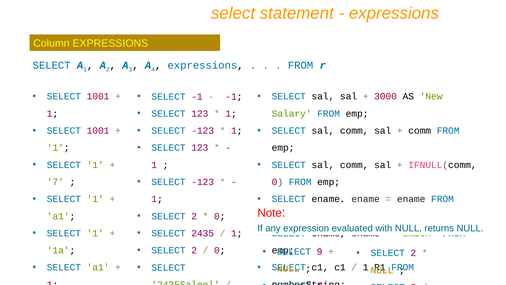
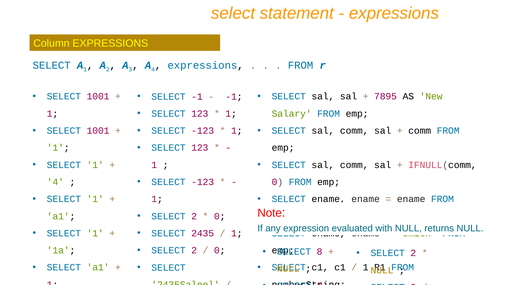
3000: 3000 -> 7895 (386, 96)
7: 7 -> 4 (55, 182)
9: 9 -> 8 (320, 251)
